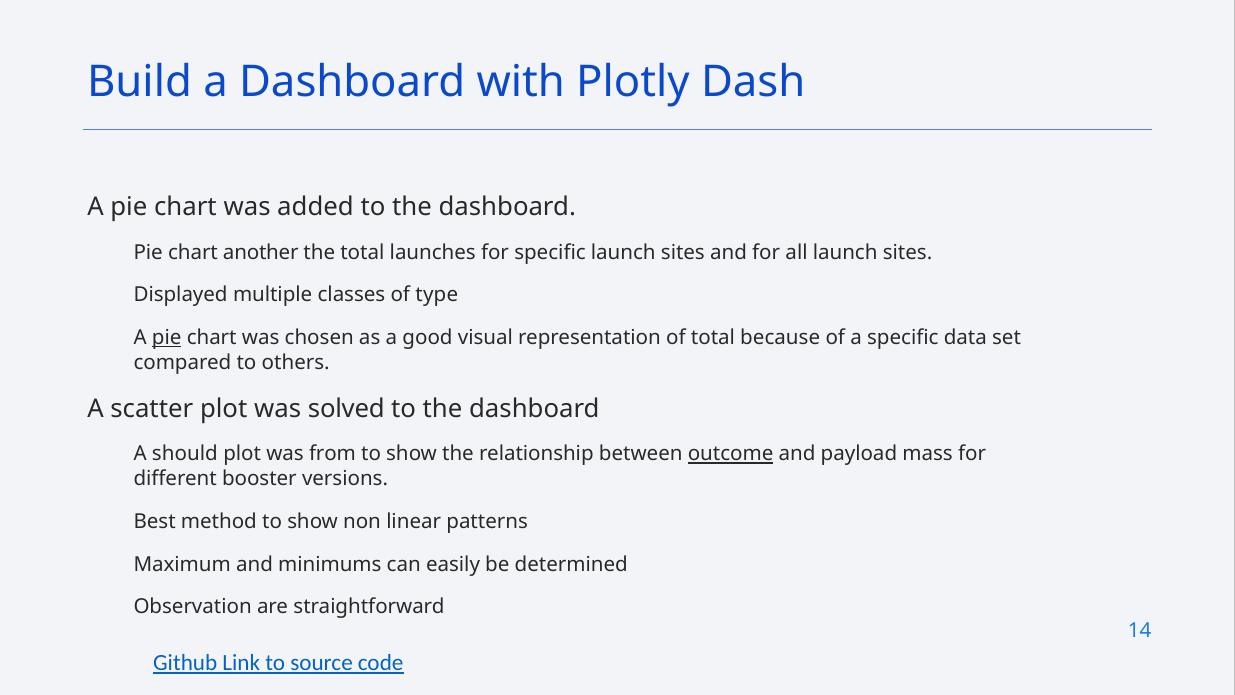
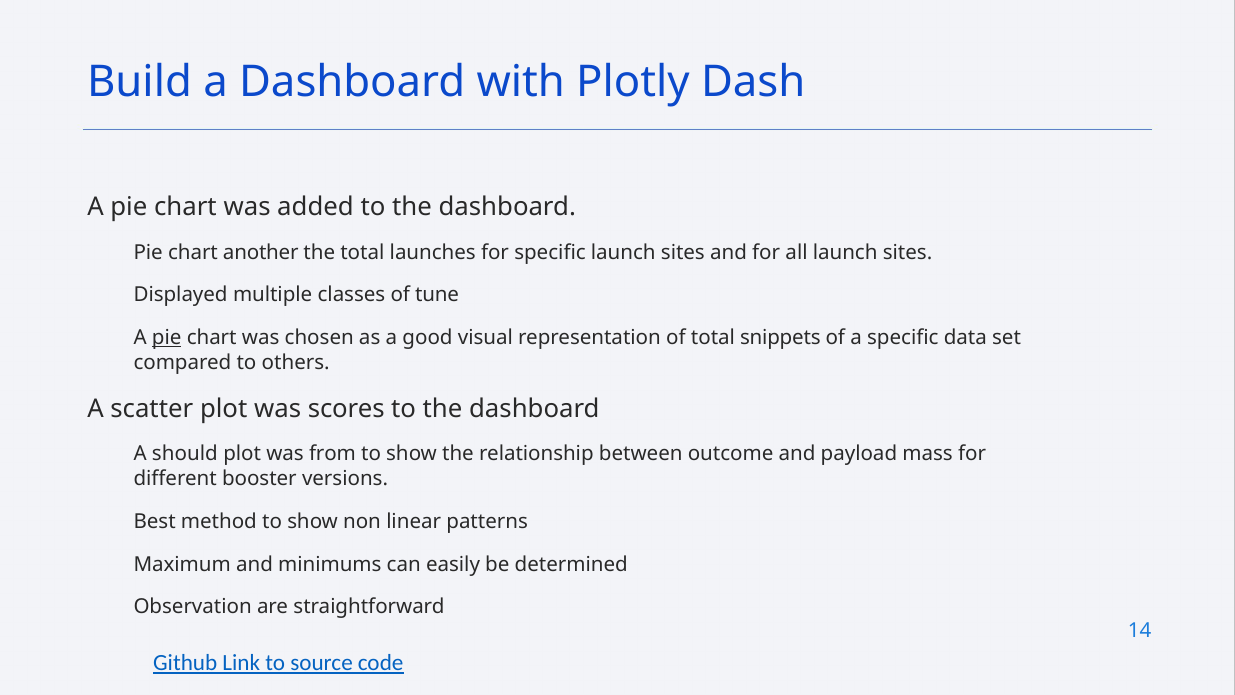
type: type -> tune (437, 295)
because: because -> snippets (780, 338)
solved: solved -> scores (346, 408)
outcome underline: present -> none (731, 454)
